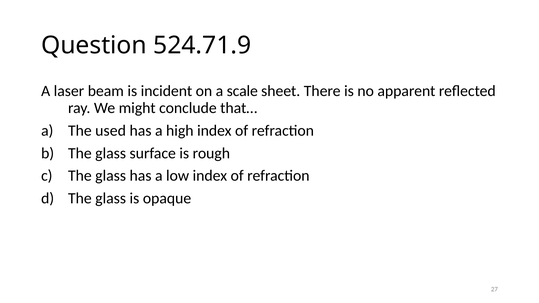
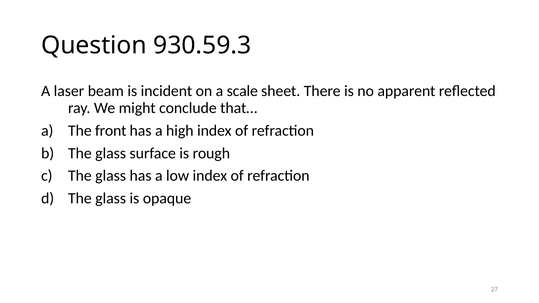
524.71.9: 524.71.9 -> 930.59.3 (202, 45)
used: used -> front (111, 131)
